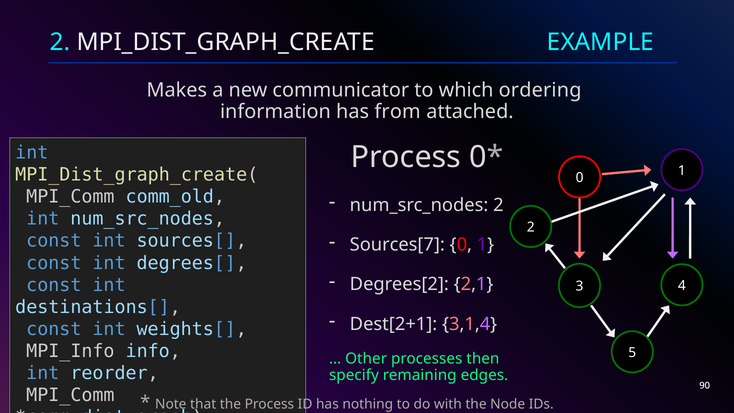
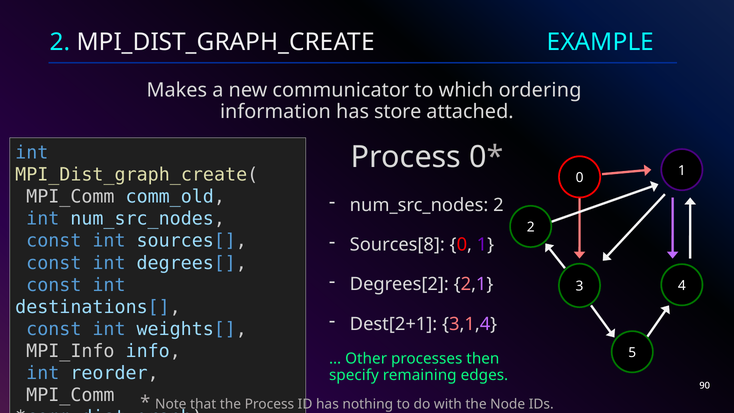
from: from -> store (398, 112)
Sources[7: Sources[7 -> Sources[8 (397, 245)
